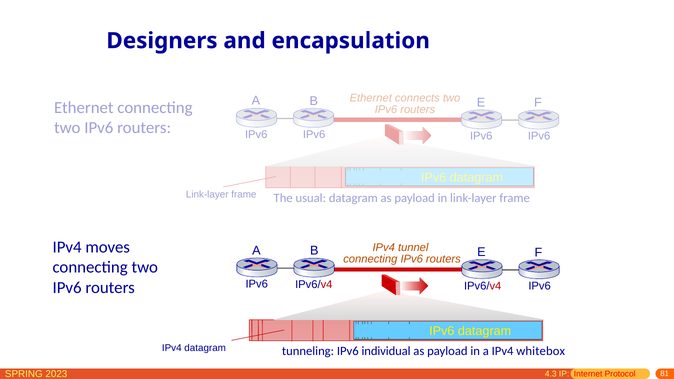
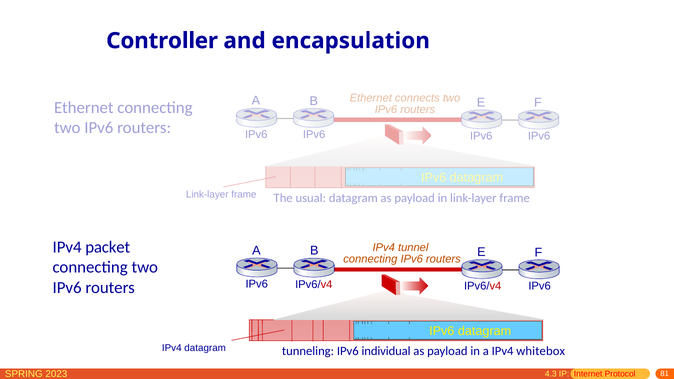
Designers: Designers -> Controller (162, 41)
moves: moves -> packet (108, 247)
